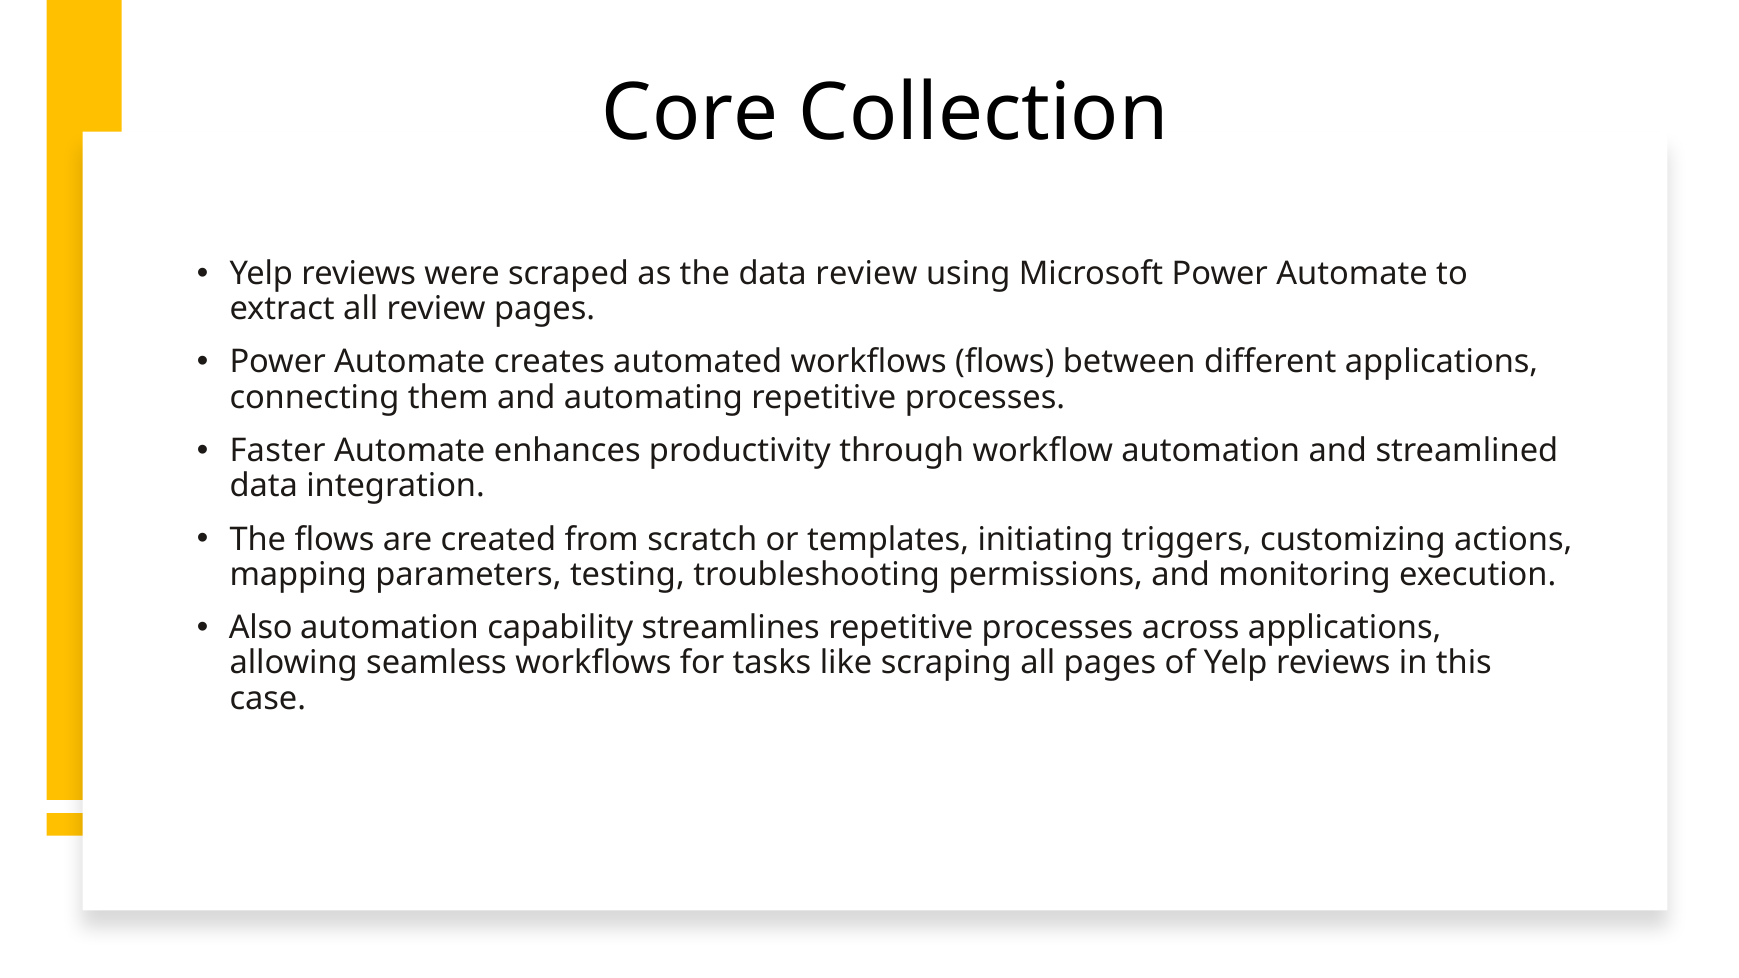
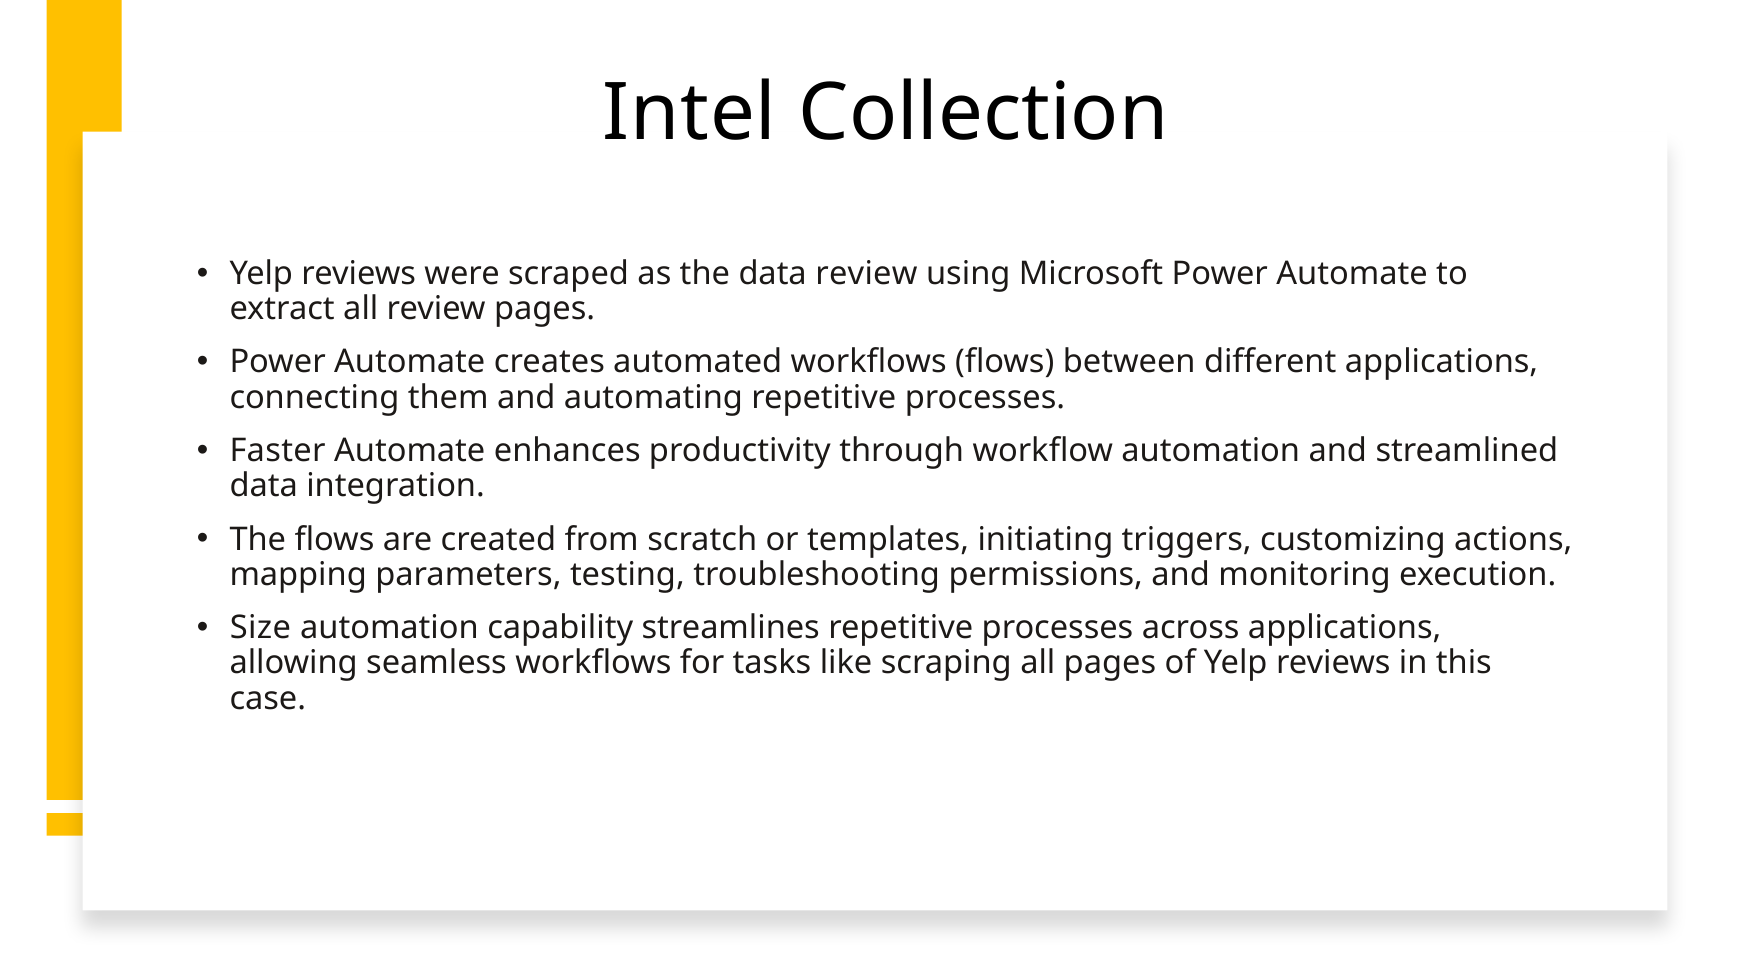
Core: Core -> Intel (689, 114)
Also: Also -> Size (260, 628)
